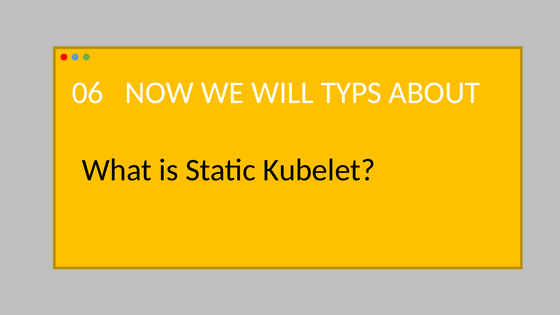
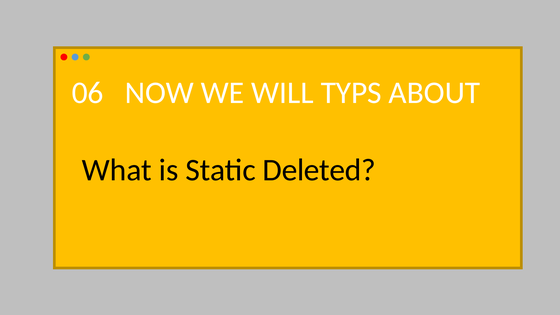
Kubelet: Kubelet -> Deleted (319, 170)
